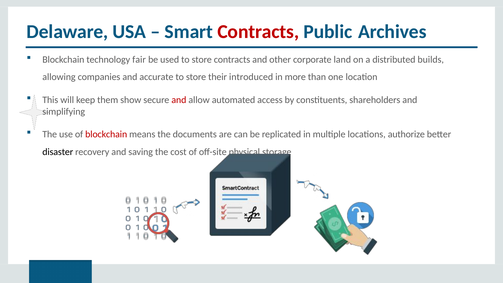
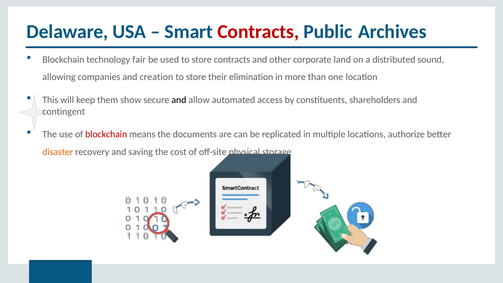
builds: builds -> sound (431, 59)
accurate: accurate -> creation (156, 77)
introduced: introduced -> elimination (251, 77)
and colour: red -> black (179, 100)
simplifying: simplifying -> contingent (64, 112)
disaster colour: black -> orange (58, 152)
